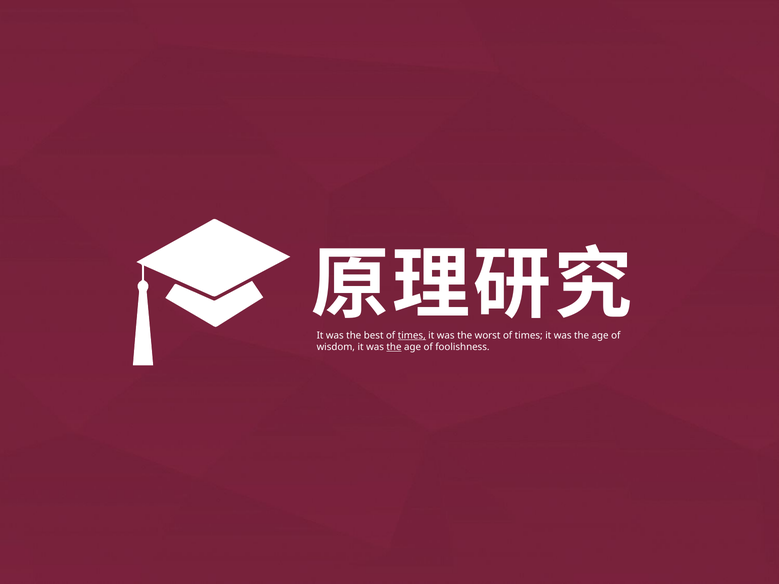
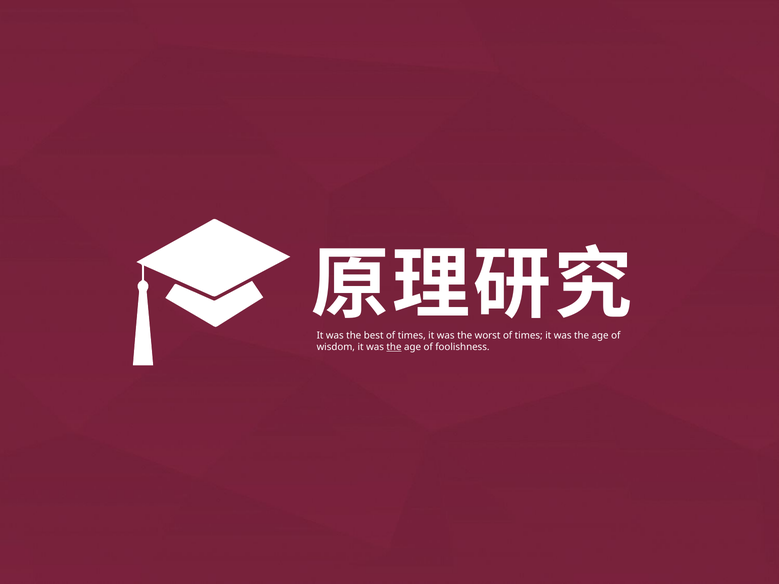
times underline: present -> none (412, 336)
